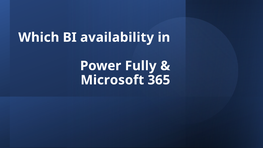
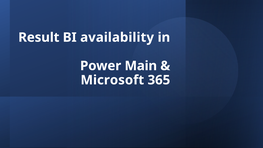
Which: Which -> Result (39, 37)
Fully: Fully -> Main (141, 66)
